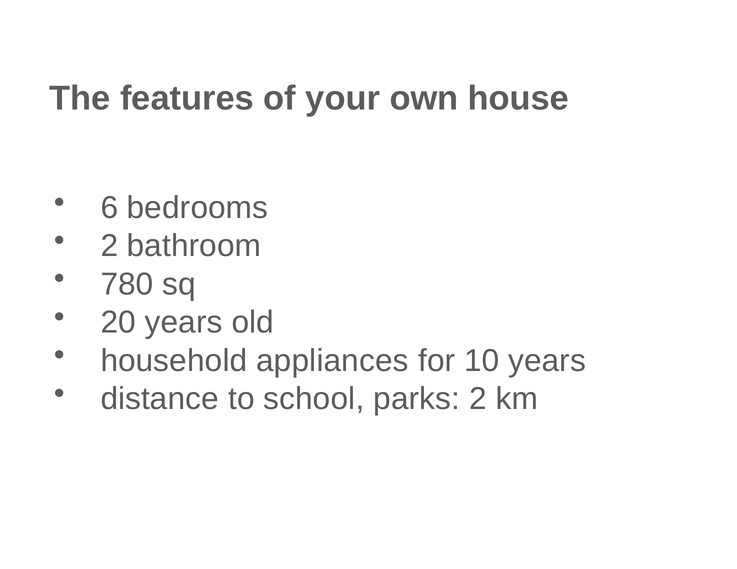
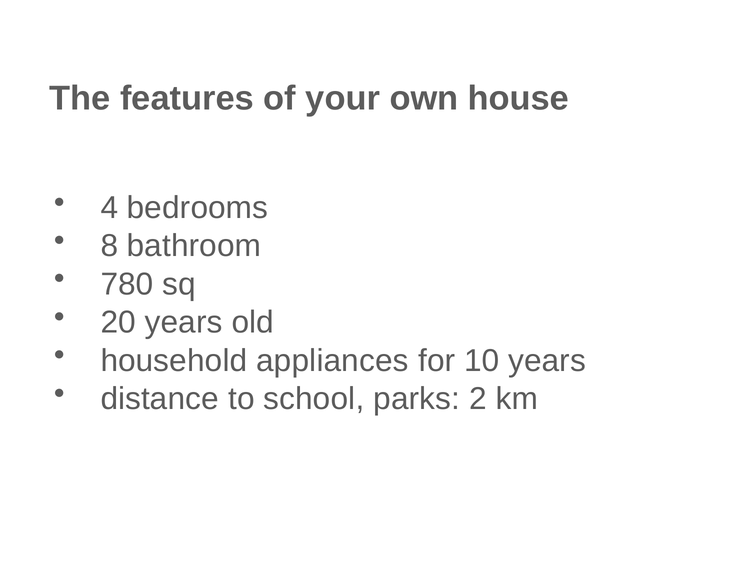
6: 6 -> 4 (109, 208)
2: 2 -> 8 (109, 246)
